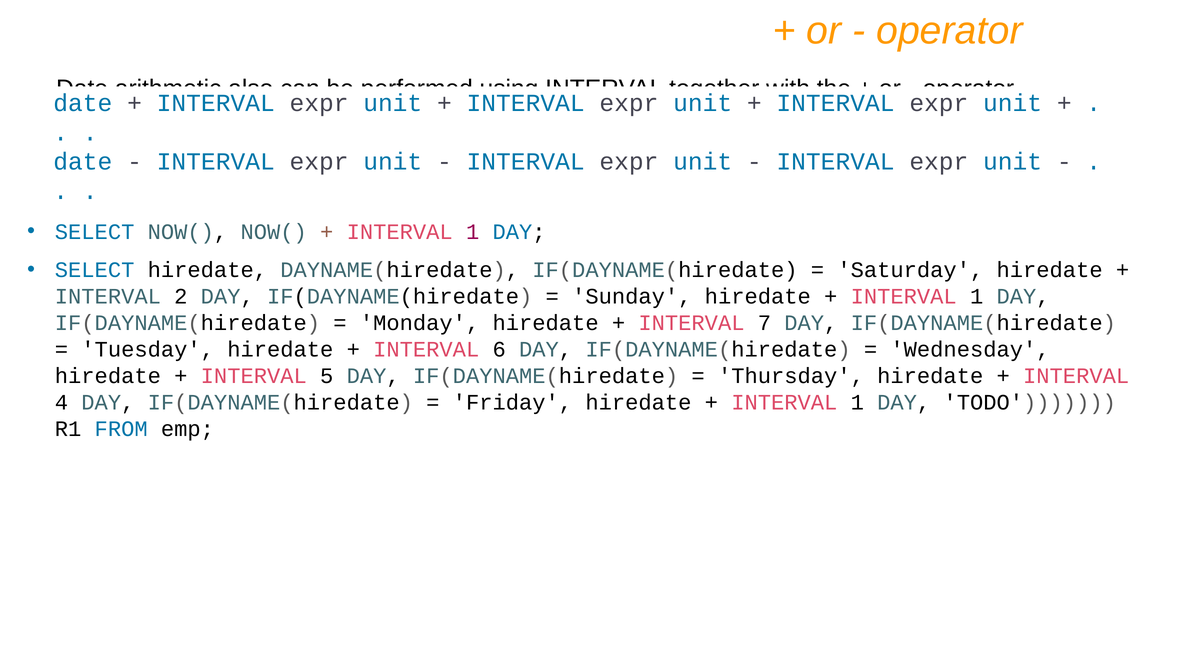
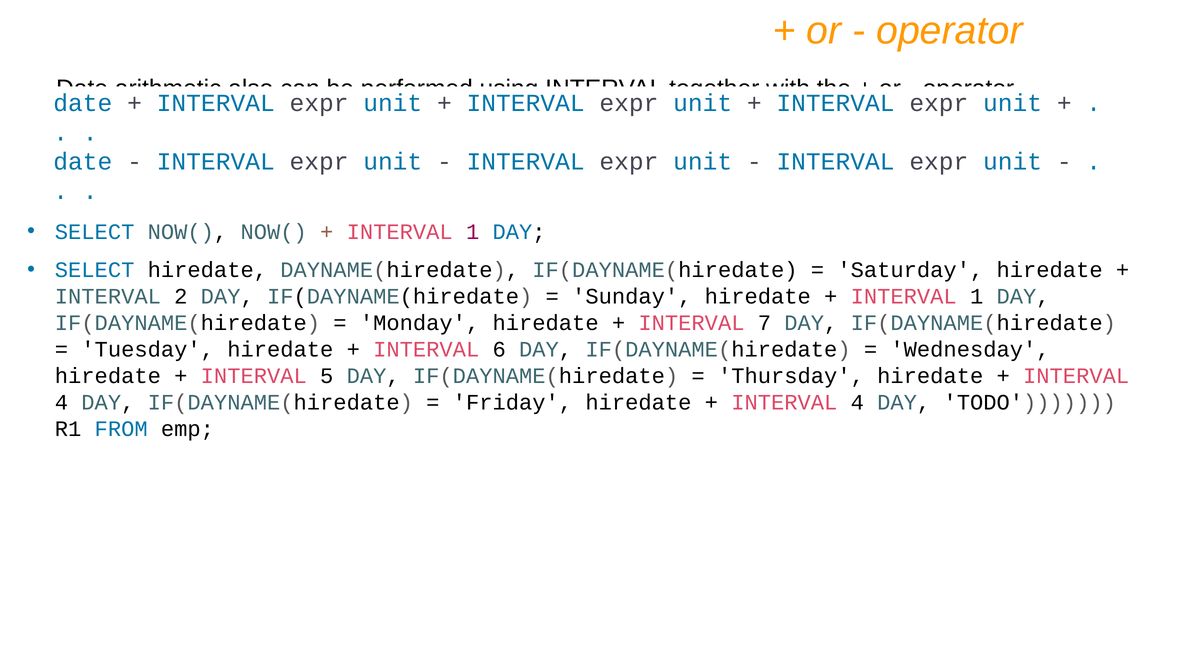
1: 1 -> 4 (857, 403)
